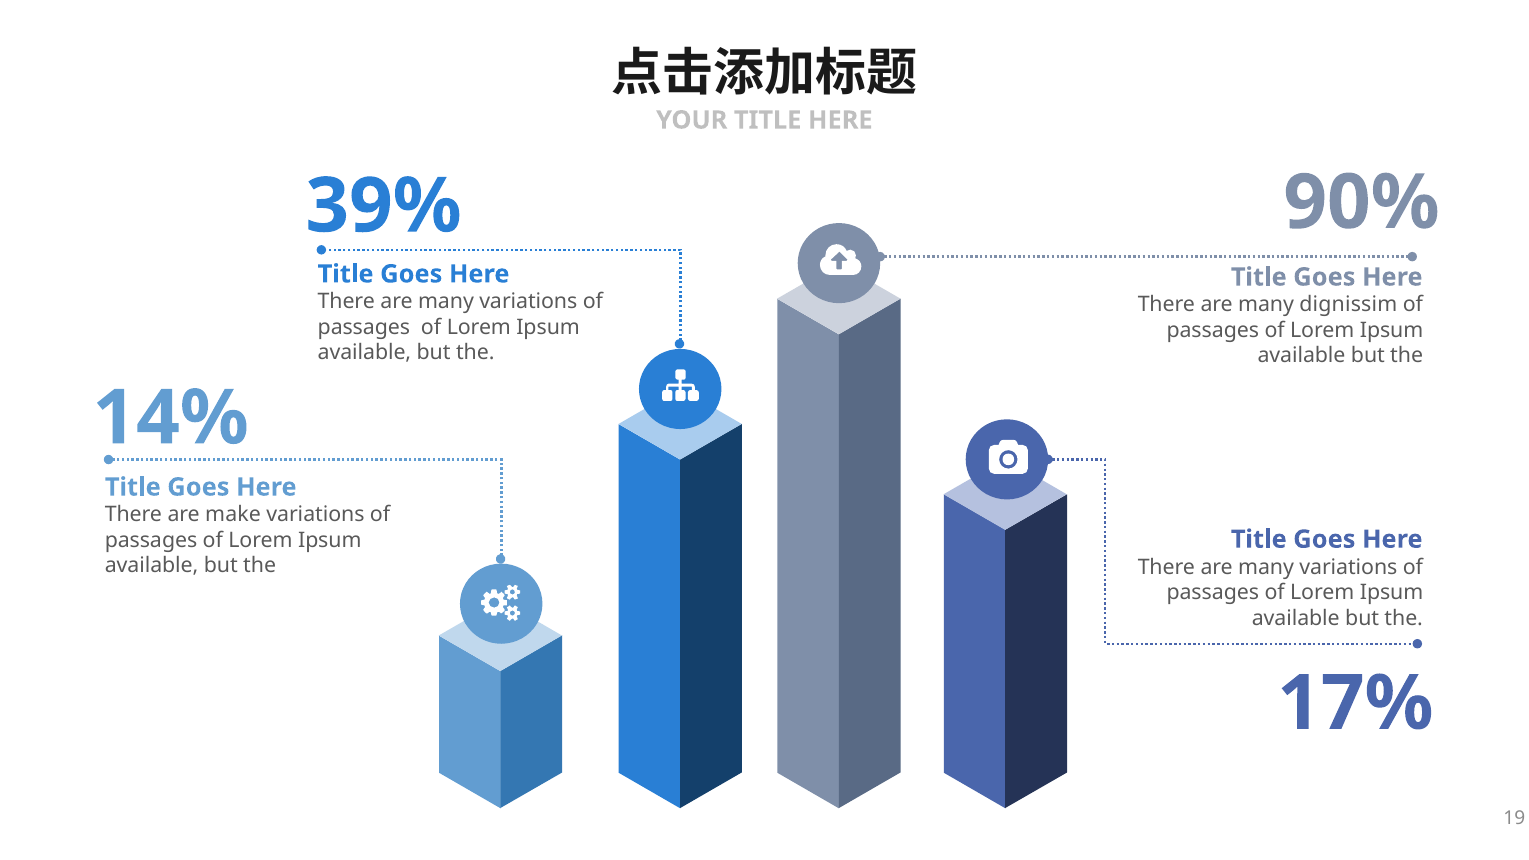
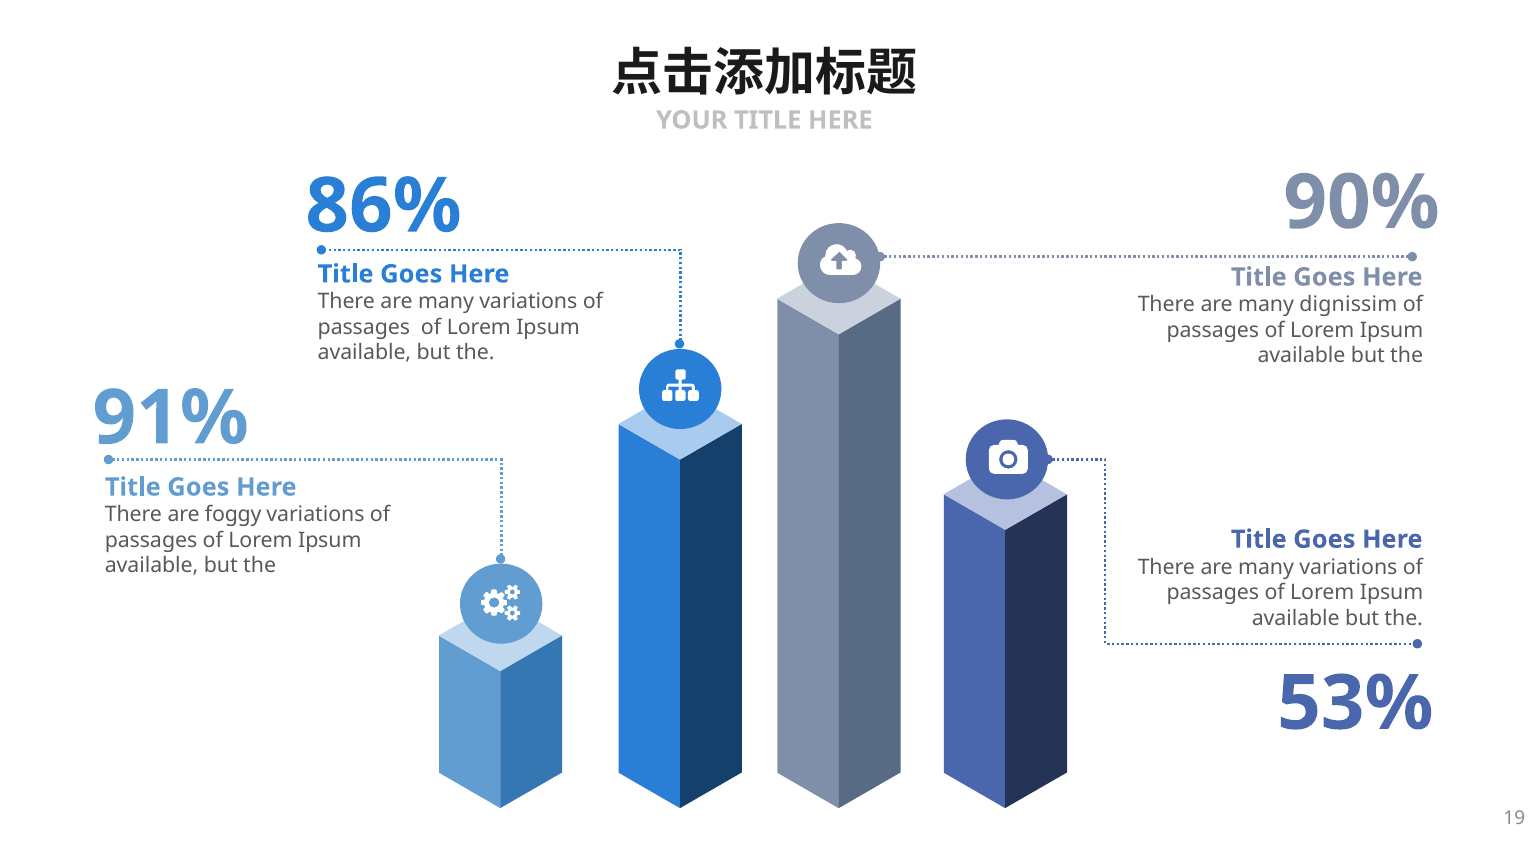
39%: 39% -> 86% (384, 206)
14%: 14% -> 91% (171, 418)
make: make -> foggy (233, 515)
17%: 17% -> 53% (1355, 704)
